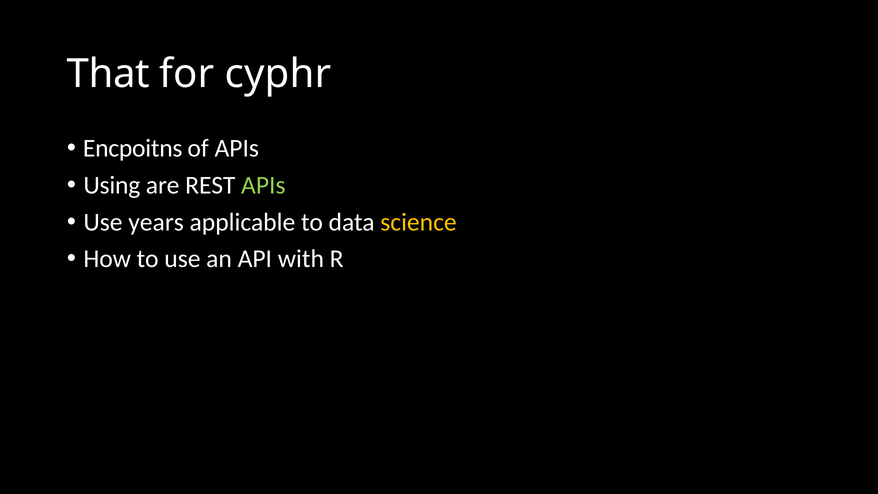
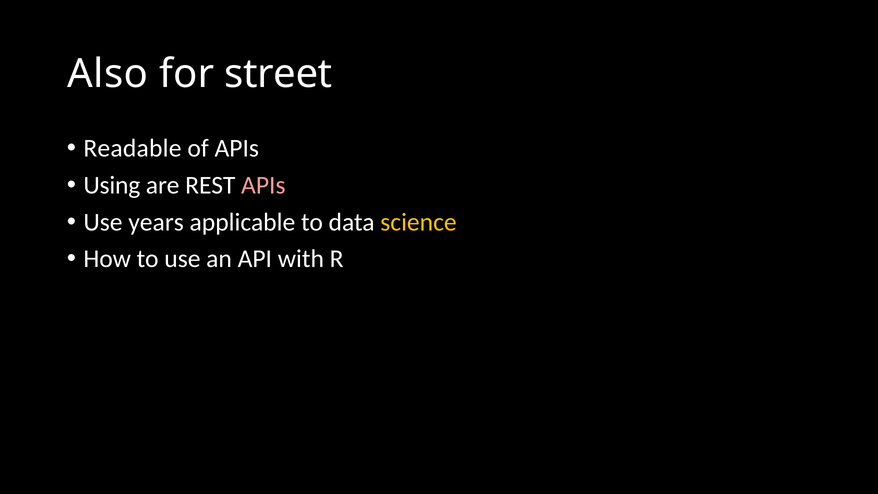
That: That -> Also (108, 74)
cyphr: cyphr -> street (278, 74)
Encpoitns: Encpoitns -> Readable (132, 148)
APIs colour: light green -> pink (263, 185)
